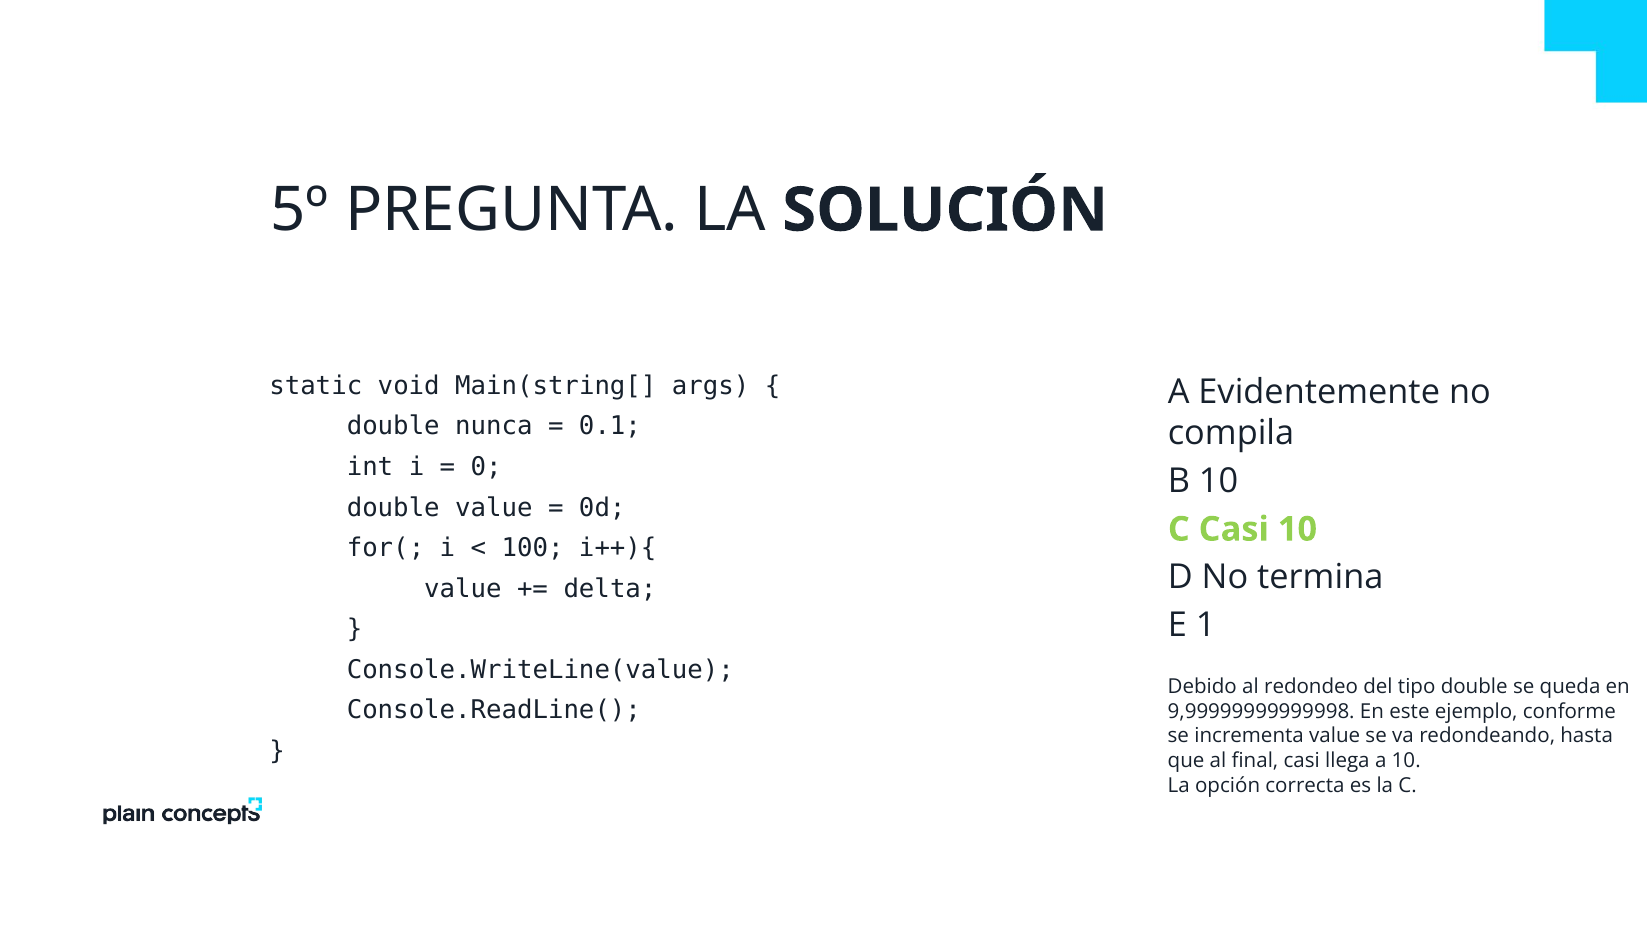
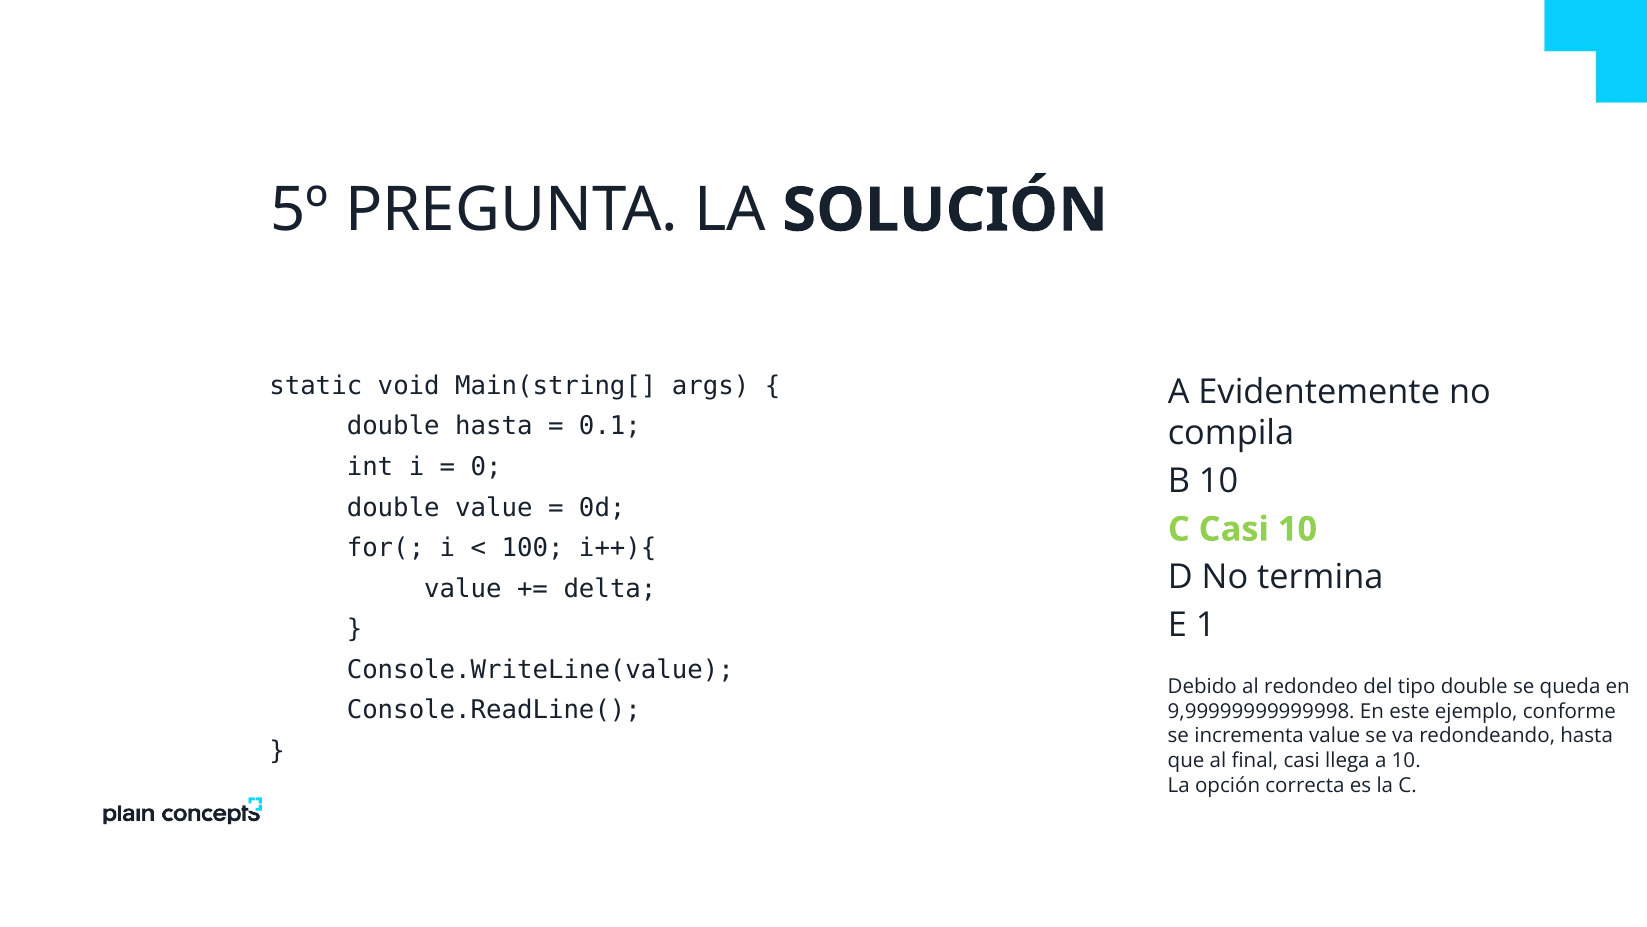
double nunca: nunca -> hasta (494, 426)
